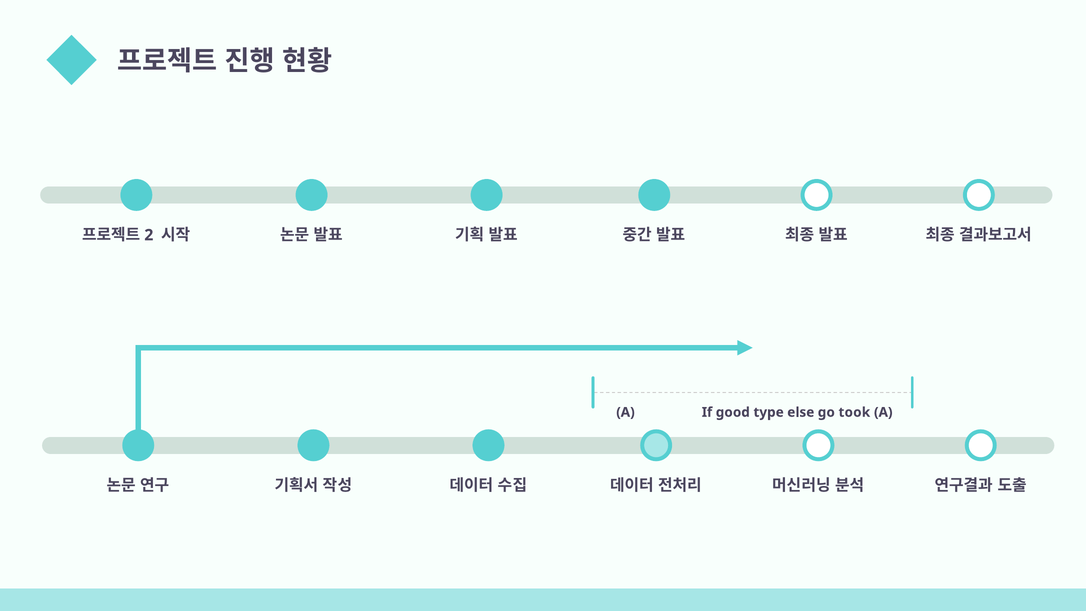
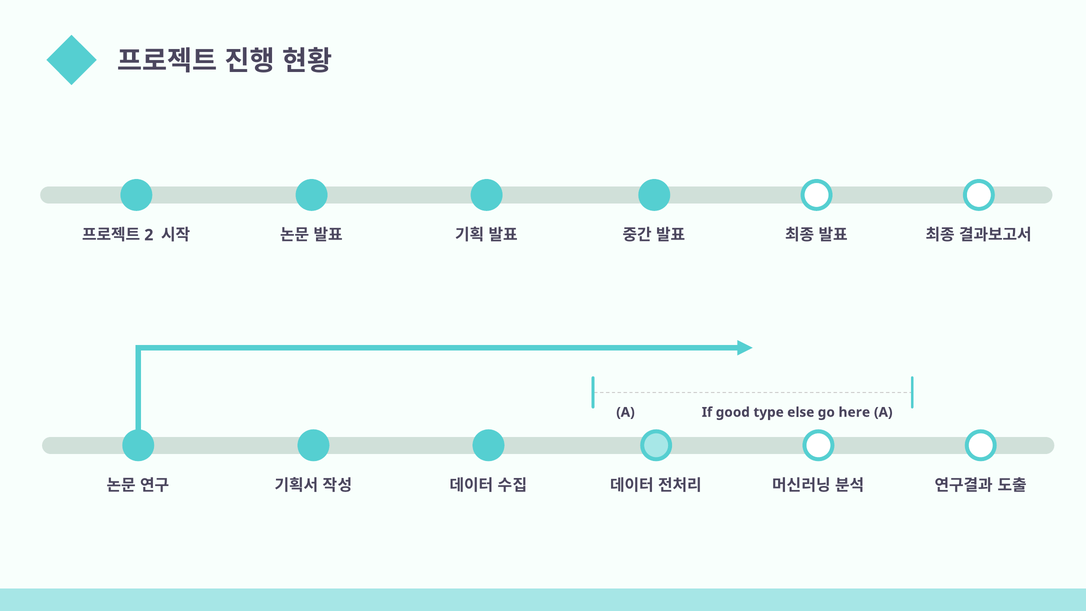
took: took -> here (854, 412)
